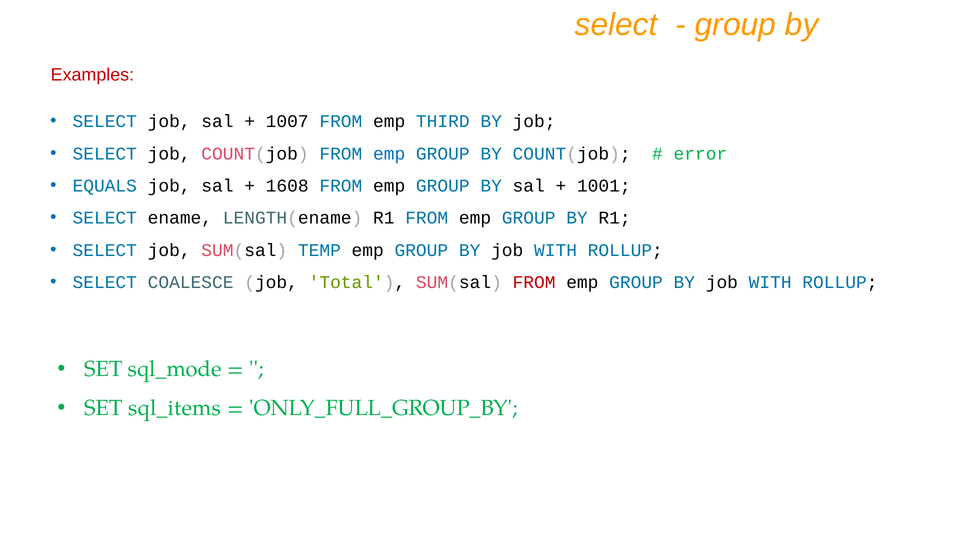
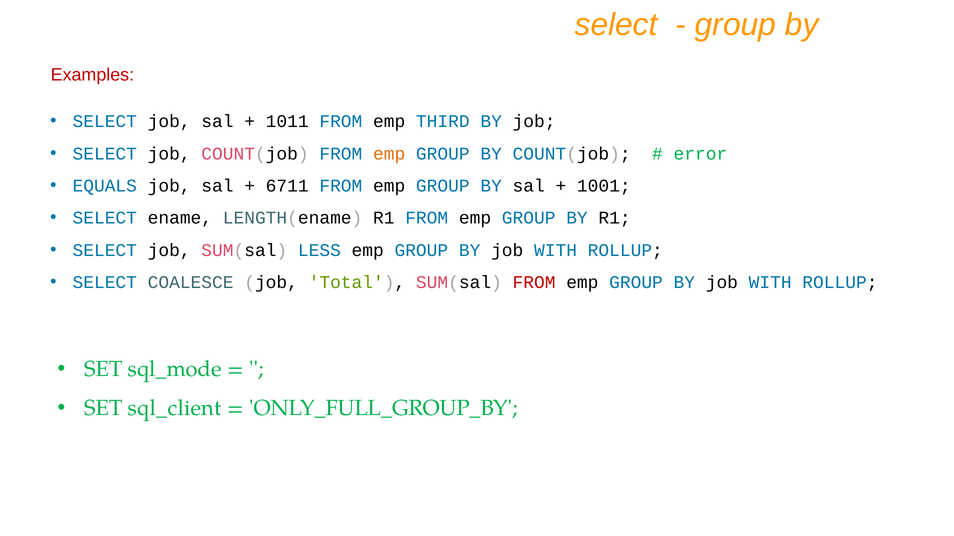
1007: 1007 -> 1011 (287, 122)
emp colour: blue -> orange (389, 154)
1608: 1608 -> 6711 (287, 186)
TEMP: TEMP -> LESS (319, 250)
sql_items: sql_items -> sql_client (175, 409)
